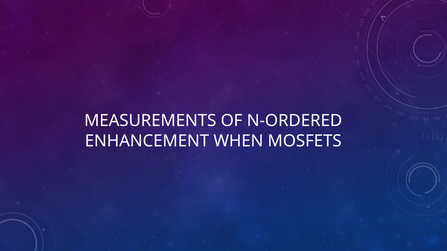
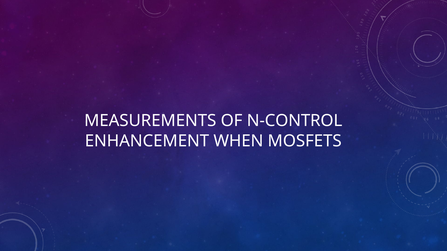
N-ORDERED: N-ORDERED -> N-CONTROL (295, 121)
